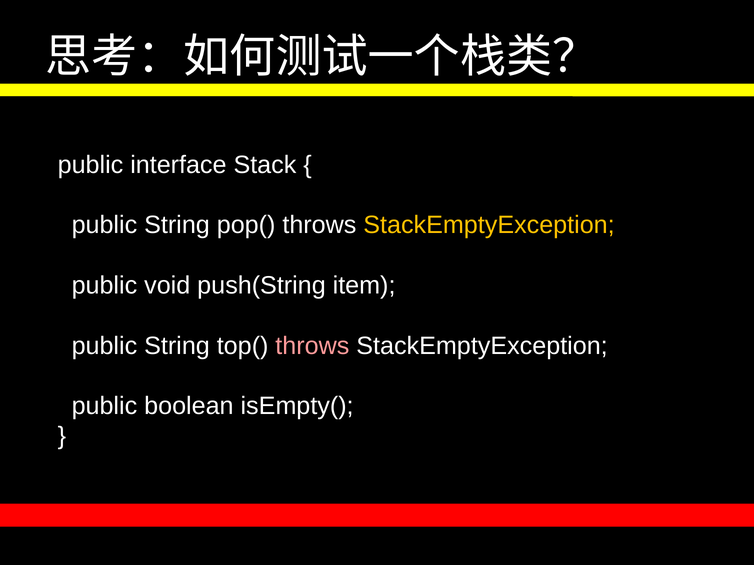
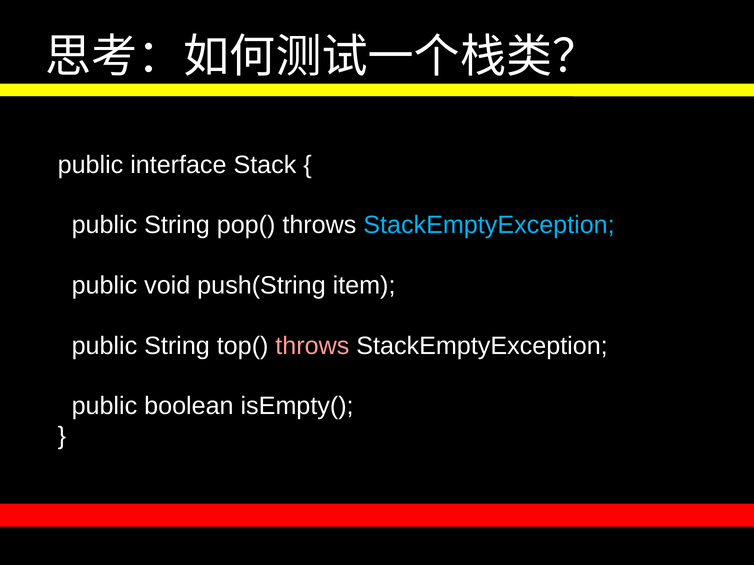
StackEmptyException colour: yellow -> light blue (489, 225)
